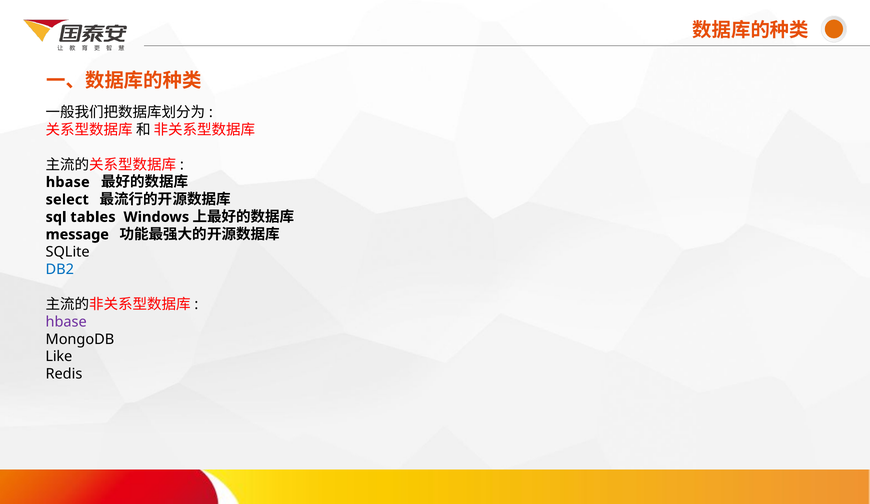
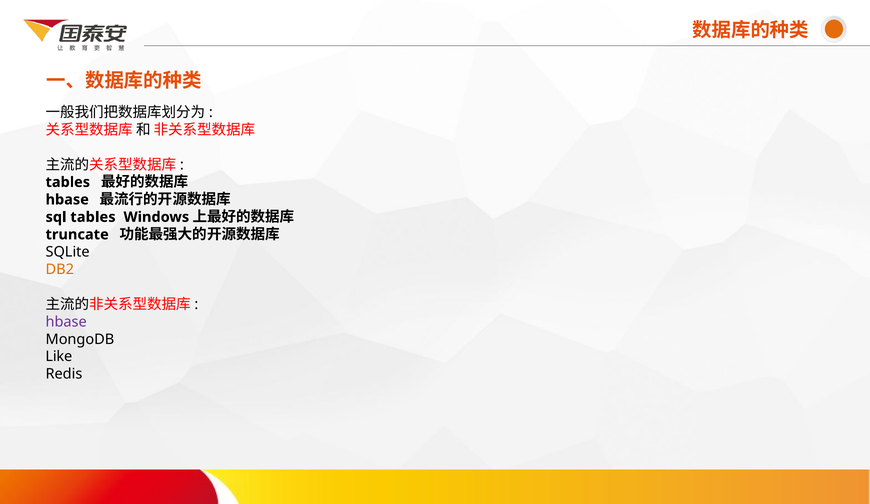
hbase: hbase -> tables (68, 182)
select: select -> hbase (67, 200)
message: message -> truncate (77, 234)
DB2 colour: blue -> orange (60, 269)
